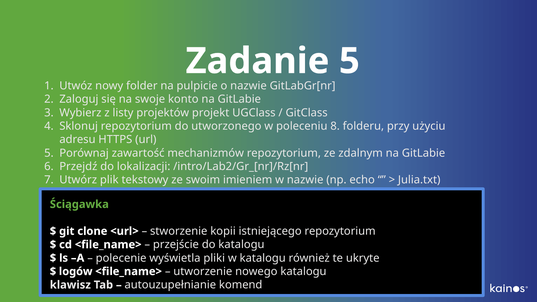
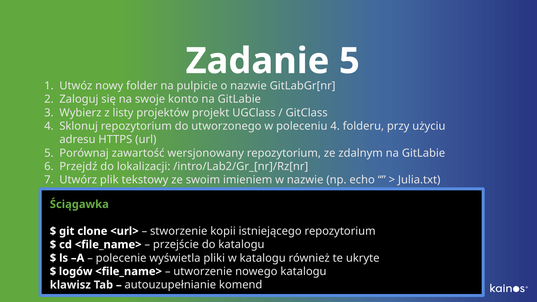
poleceniu 8: 8 -> 4 (335, 126)
mechanizmów: mechanizmów -> wersjonowany (206, 153)
